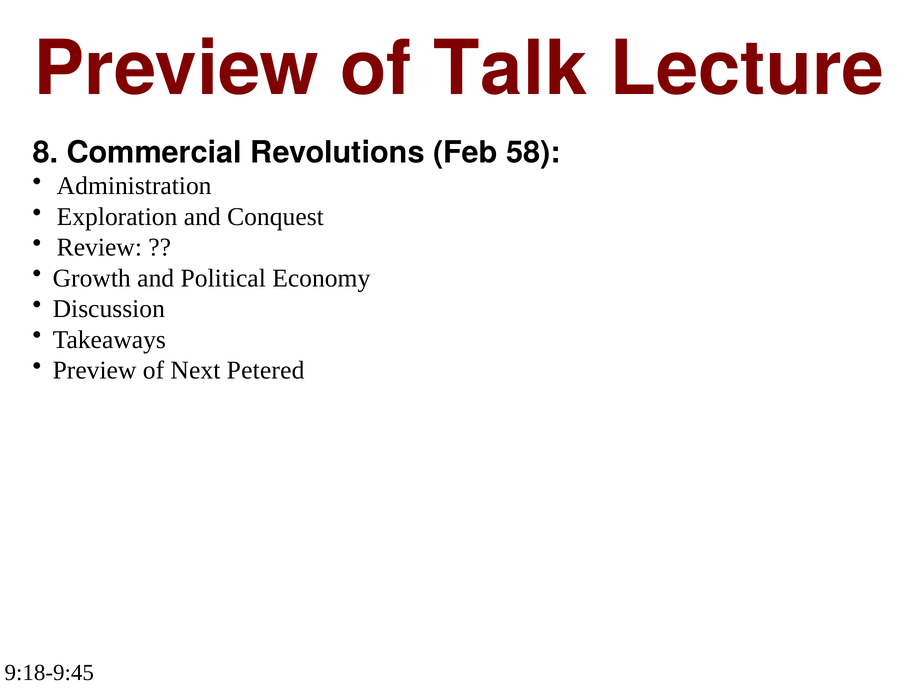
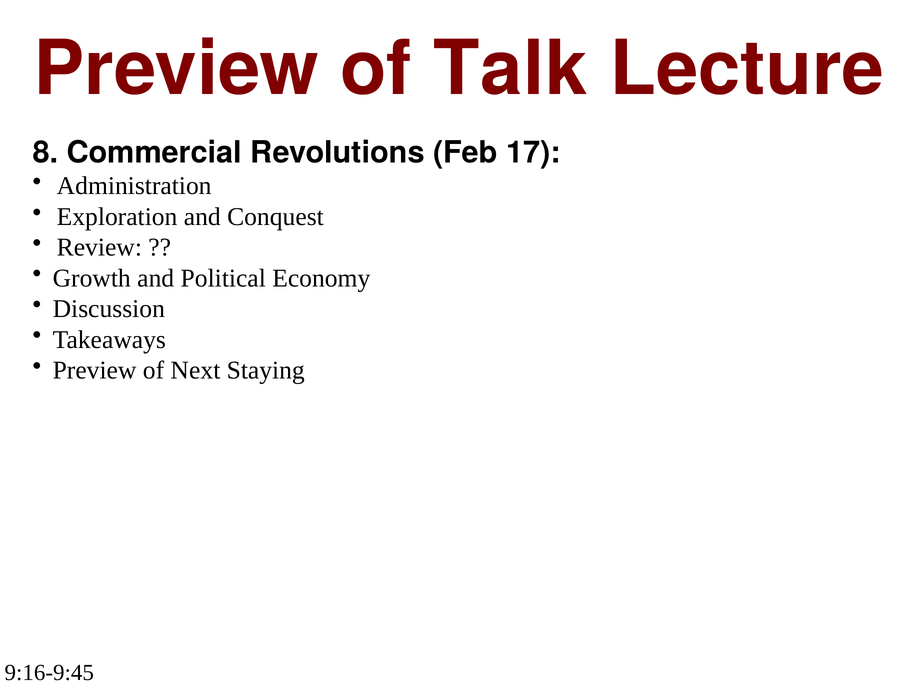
58: 58 -> 17 (534, 153)
Petered: Petered -> Staying (266, 370)
9:18-9:45: 9:18-9:45 -> 9:16-9:45 (49, 673)
